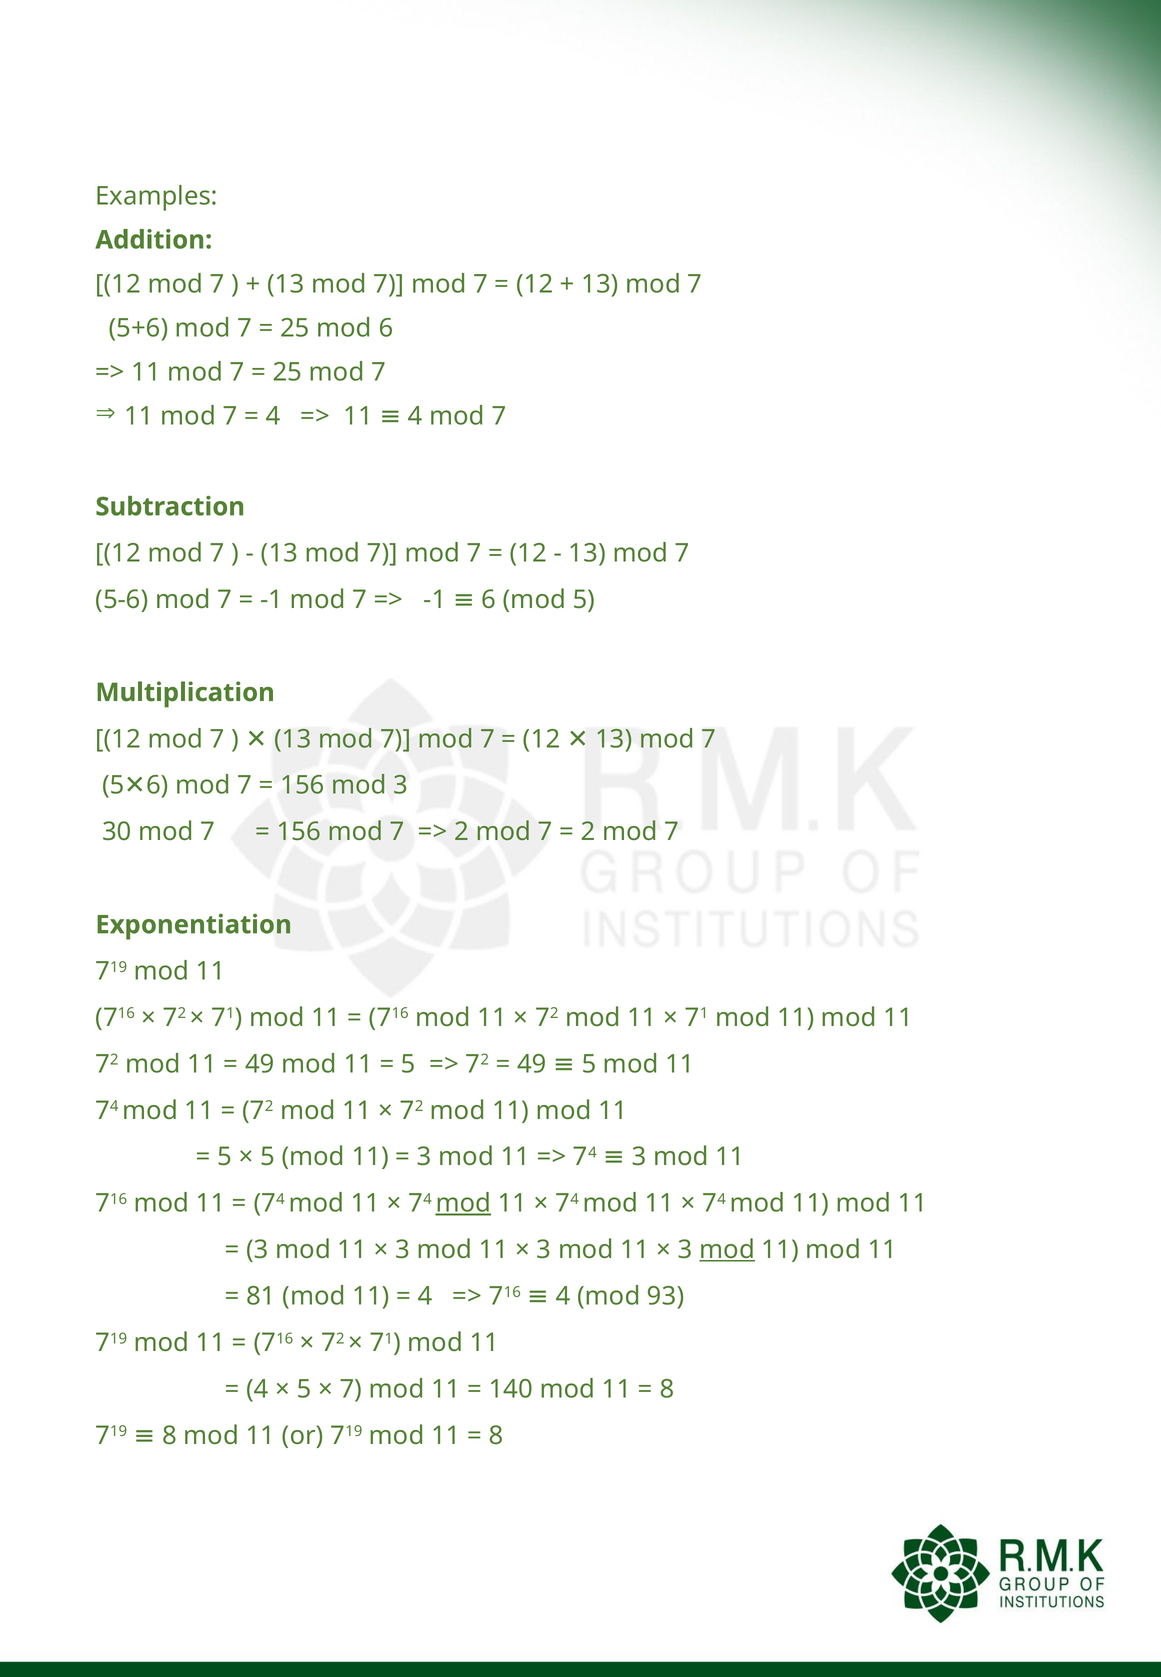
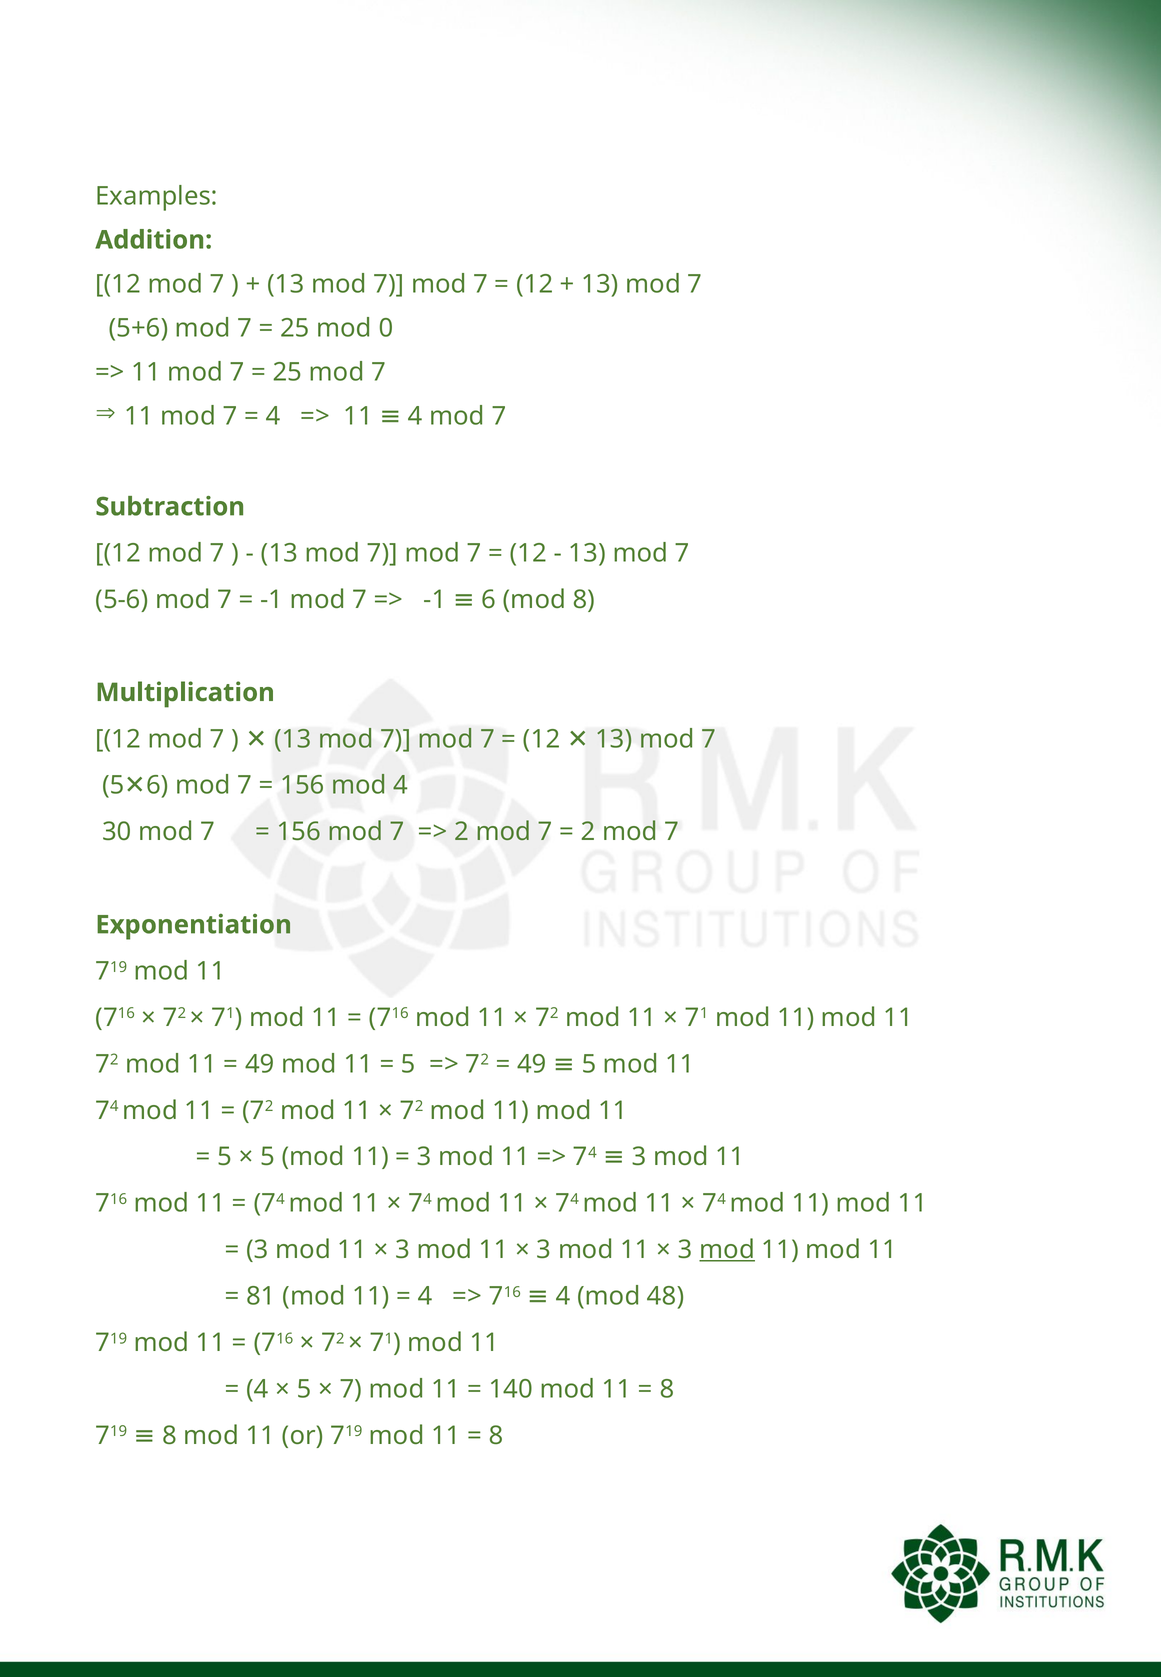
mod 6: 6 -> 0 (386, 328)
mod 5: 5 -> 8 (584, 600)
mod 3: 3 -> 4 (401, 785)
mod underline: present -> none (463, 1203)
93: 93 -> 48 (666, 1296)
